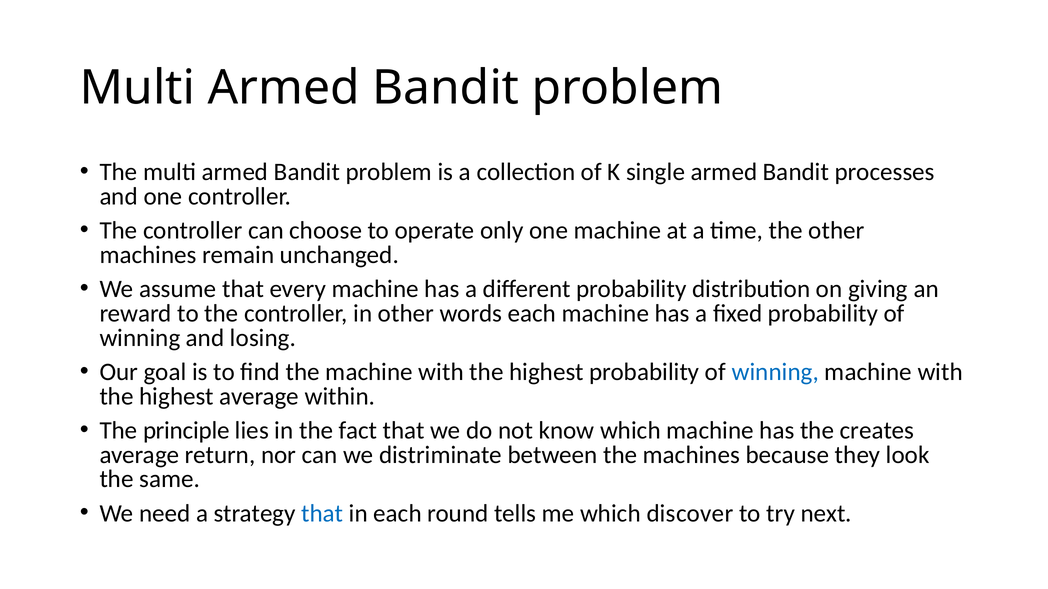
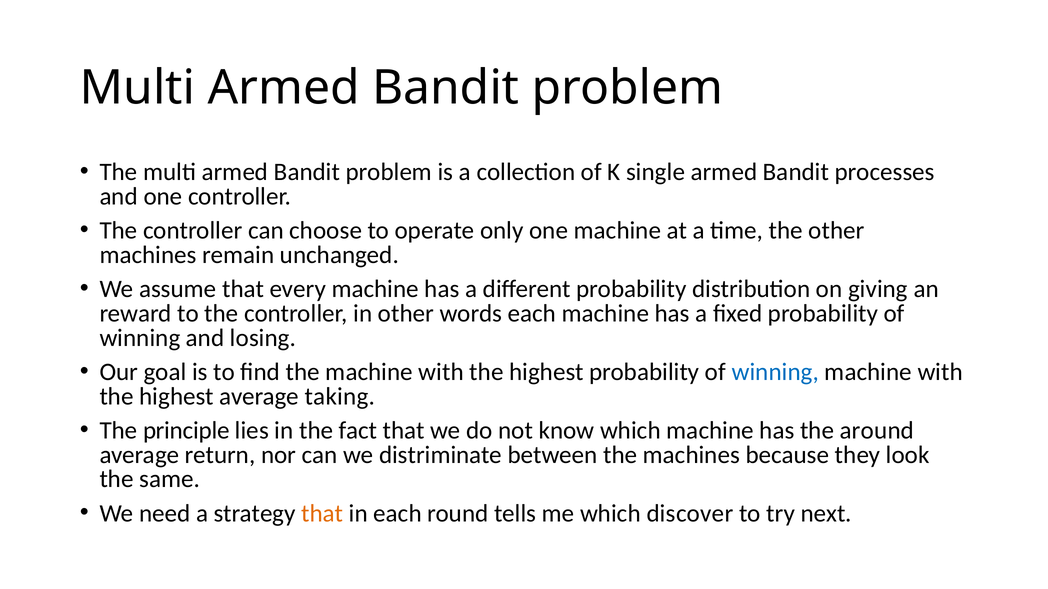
within: within -> taking (340, 397)
creates: creates -> around (877, 431)
that colour: blue -> orange (322, 514)
